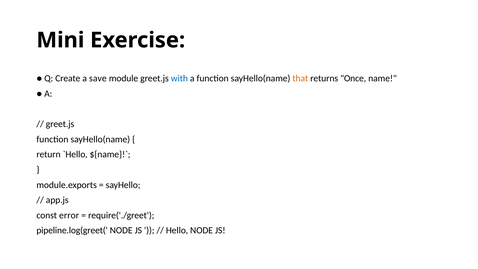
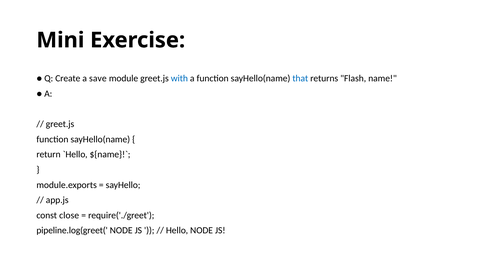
that colour: orange -> blue (300, 78)
Once: Once -> Flash (353, 78)
error: error -> close (69, 215)
